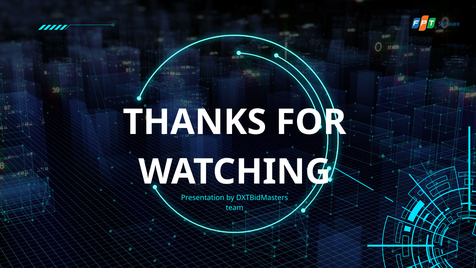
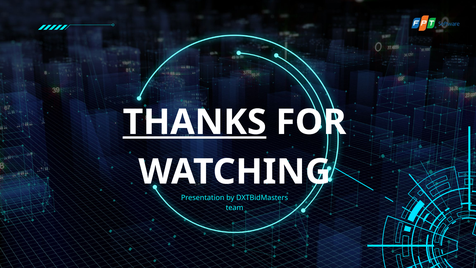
THANKS underline: none -> present (195, 122)
